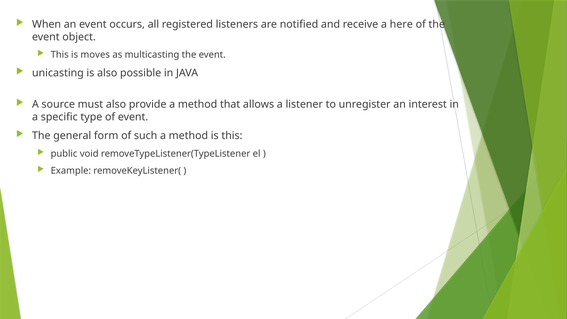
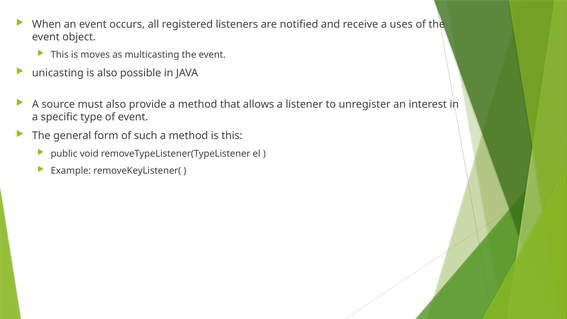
here: here -> uses (401, 24)
